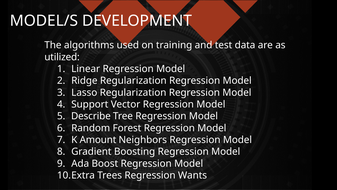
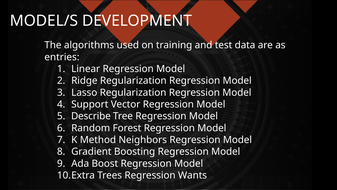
utilized: utilized -> entries (62, 57)
Amount: Amount -> Method (98, 140)
